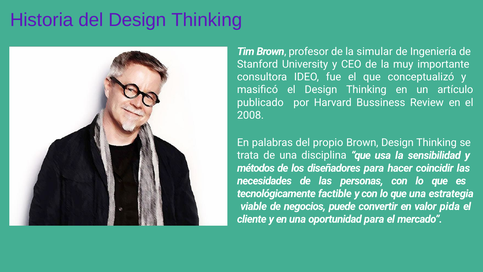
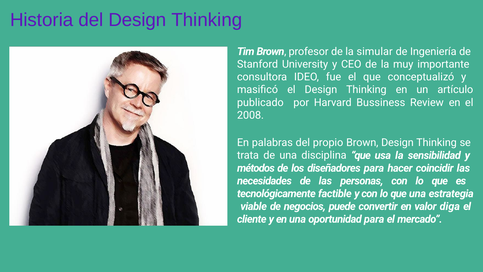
pida: pida -> diga (450, 206)
